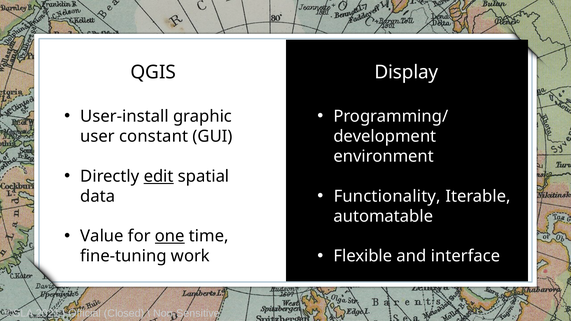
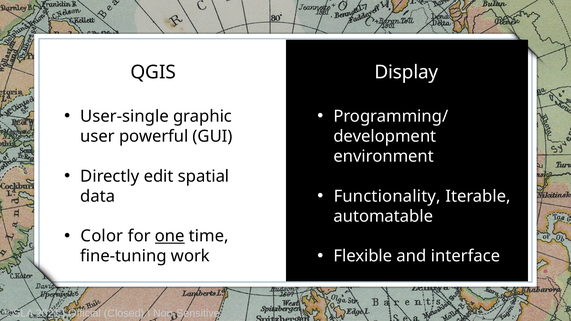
User-install: User-install -> User-single (125, 116)
constant: constant -> powerful (154, 136)
edit underline: present -> none (159, 176)
Value: Value -> Color (102, 236)
